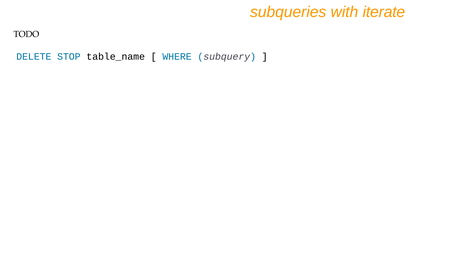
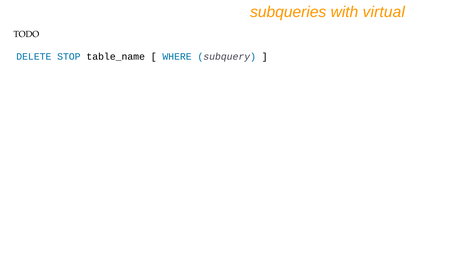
iterate: iterate -> virtual (384, 12)
